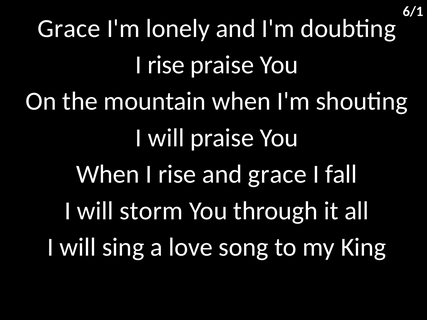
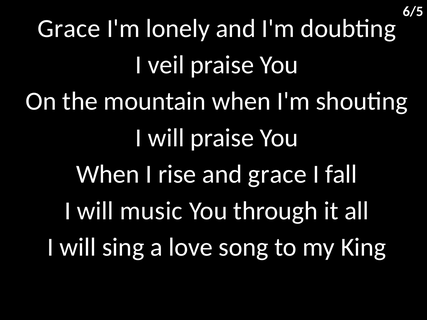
6/1: 6/1 -> 6/5 (413, 12)
rise: rise -> veil (166, 65)
storm: storm -> music (151, 211)
